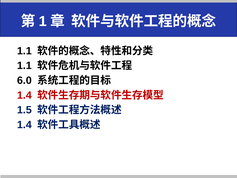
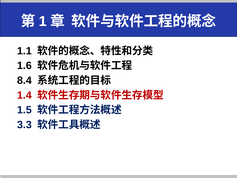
1.1: 1.1 -> 1.6 (24, 66)
6.0: 6.0 -> 8.4 (24, 80)
1.4: 1.4 -> 3.3 (24, 125)
